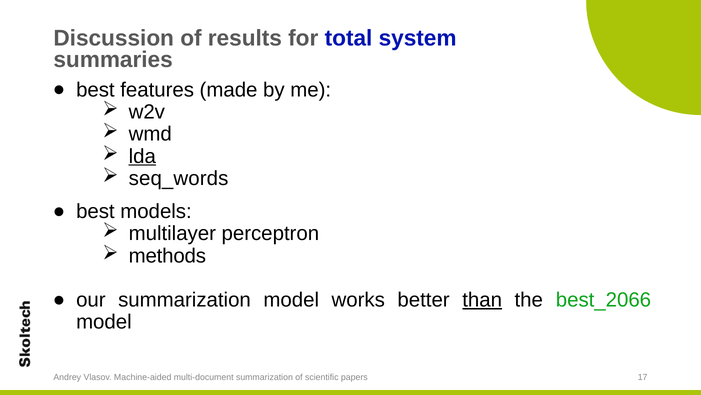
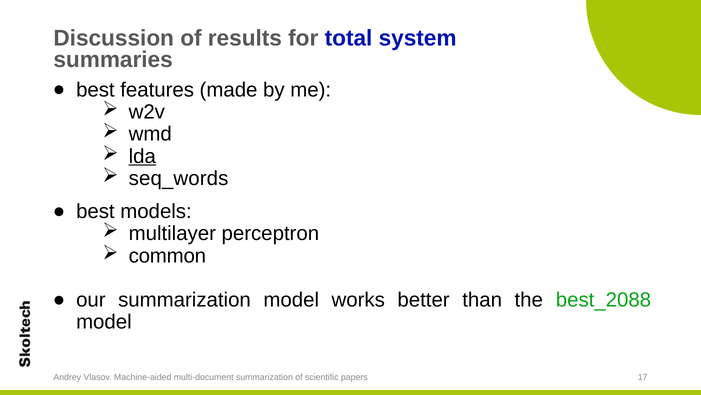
methods: methods -> common (167, 255)
than underline: present -> none (482, 300)
best_2066: best_2066 -> best_2088 (603, 300)
